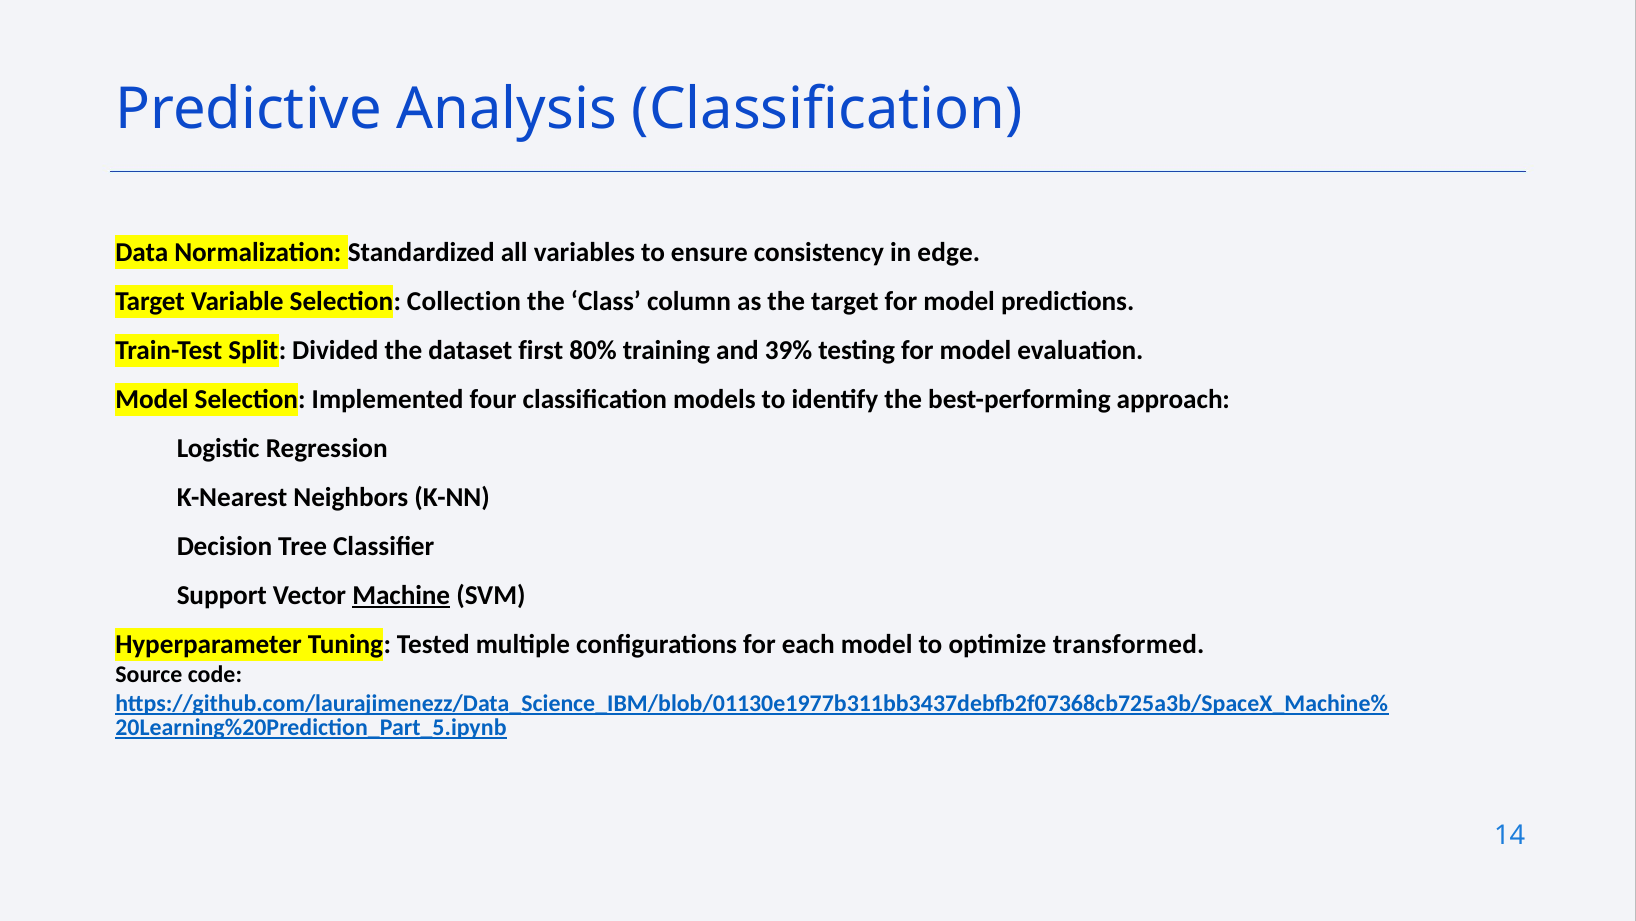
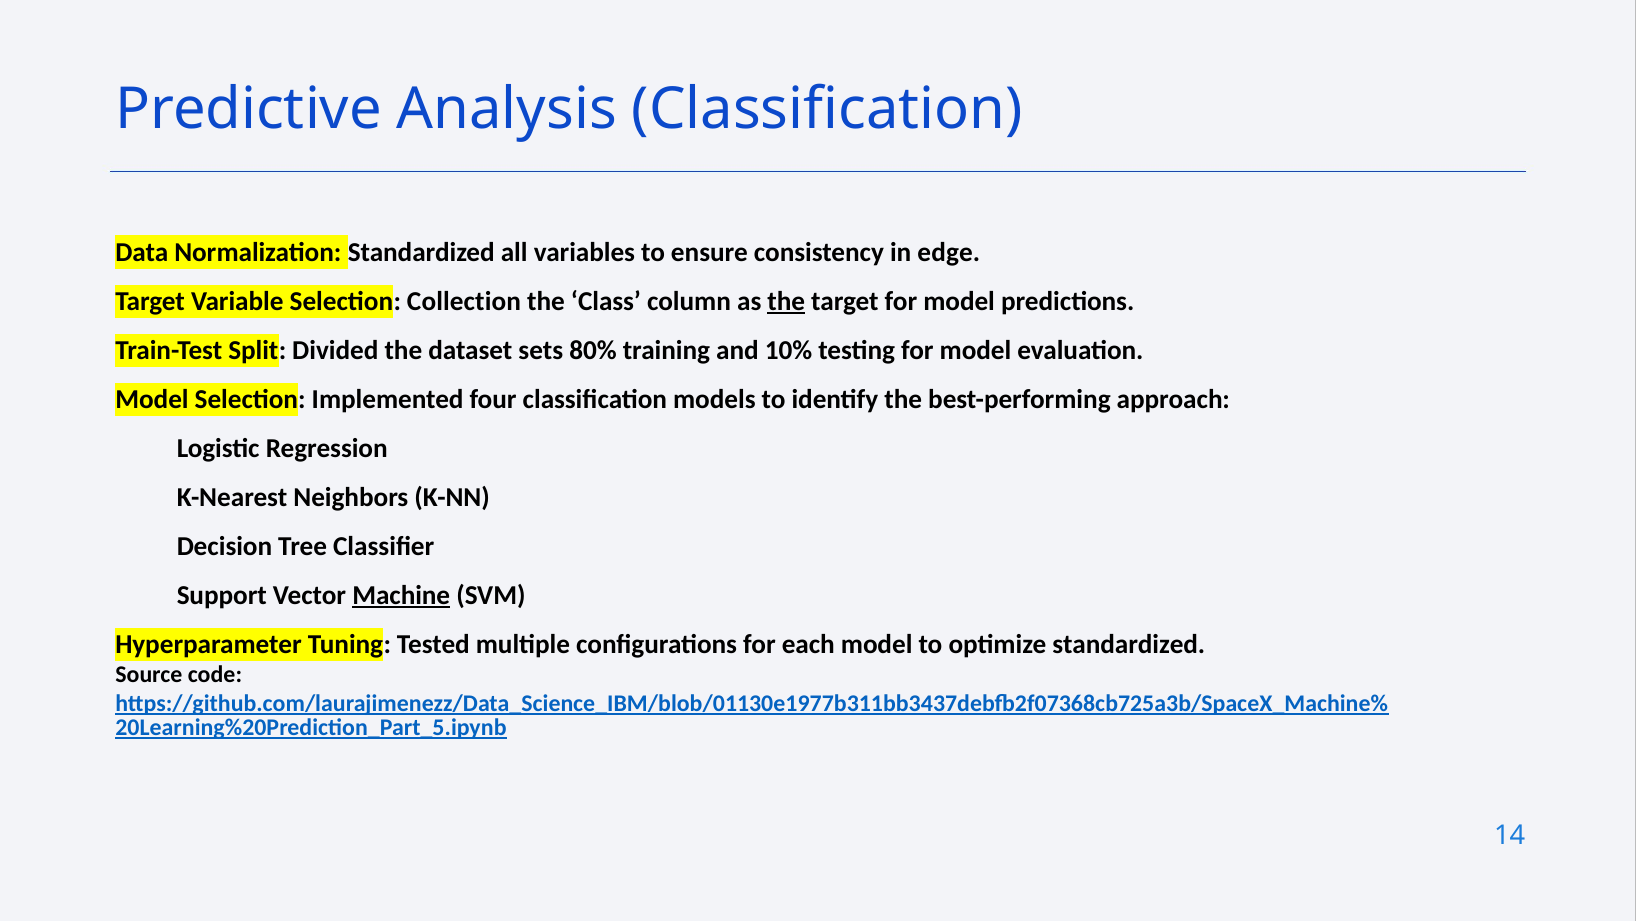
the underline: none -> present (786, 301)
first: first -> sets (541, 350)
39%: 39% -> 10% (789, 350)
optimize transformed: transformed -> standardized (1129, 644)
